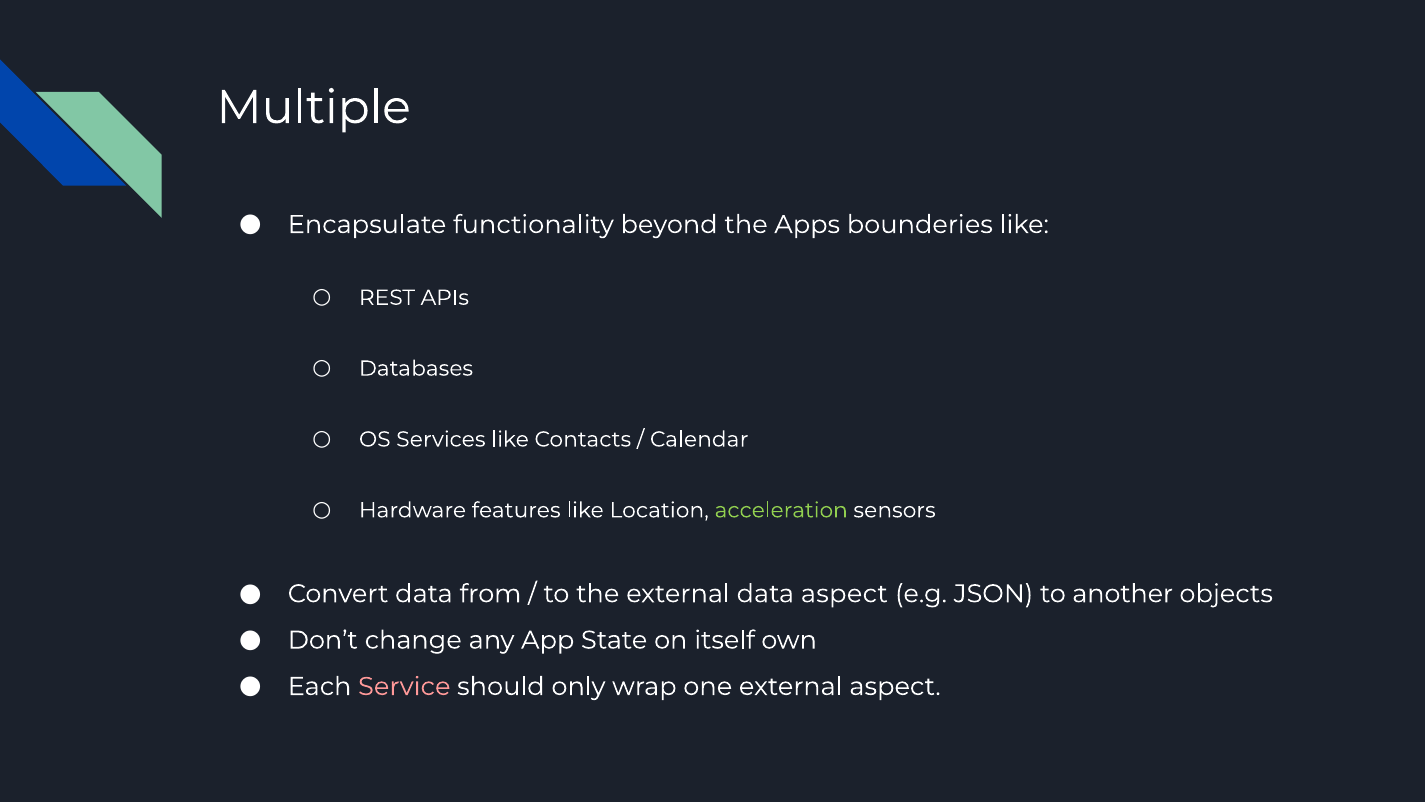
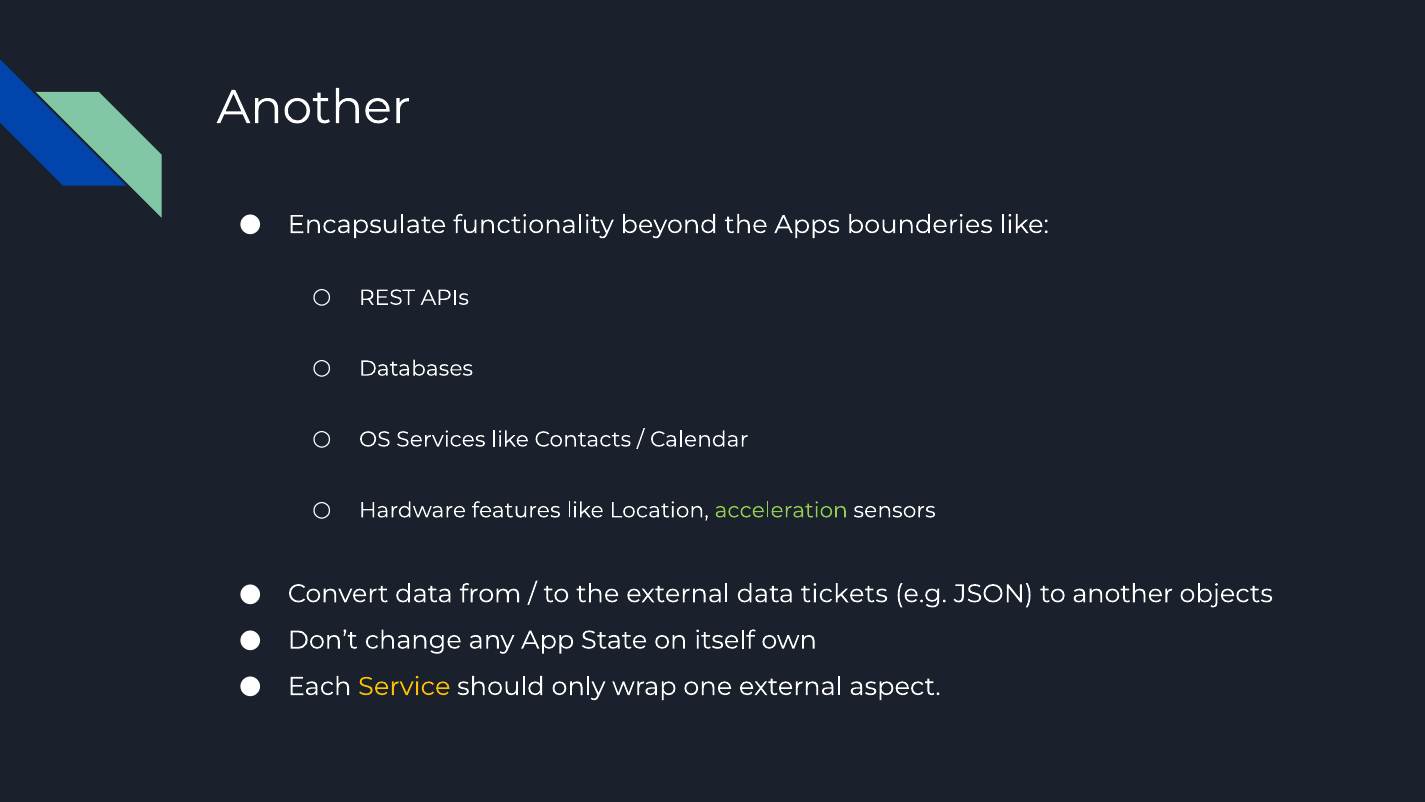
Multiple: Multiple -> Another (314, 107)
data aspect: aspect -> tickets (844, 593)
Service colour: pink -> yellow (404, 686)
